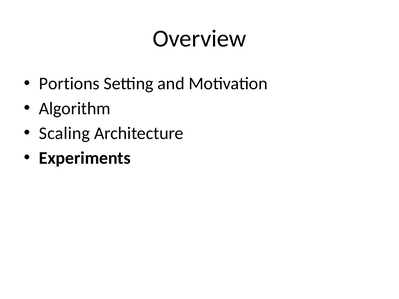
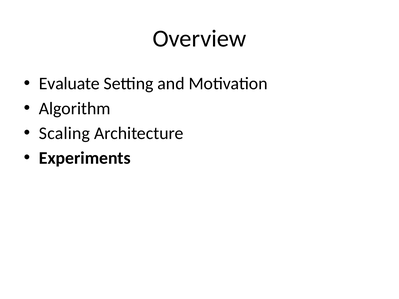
Portions: Portions -> Evaluate (69, 84)
